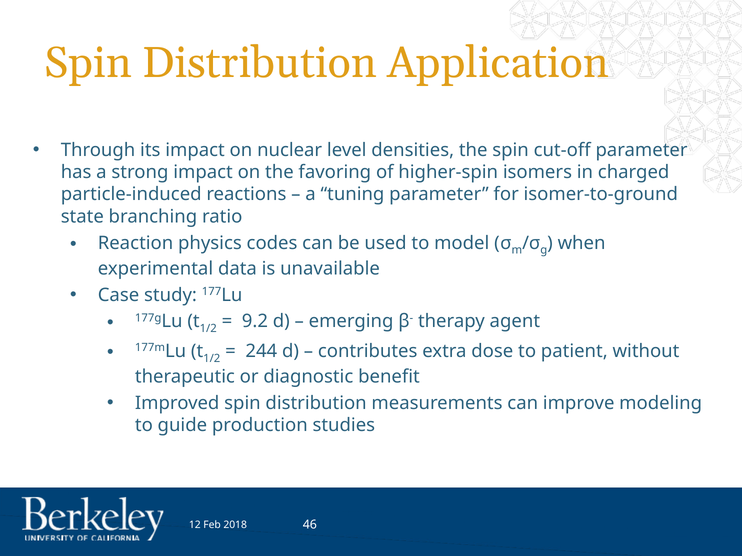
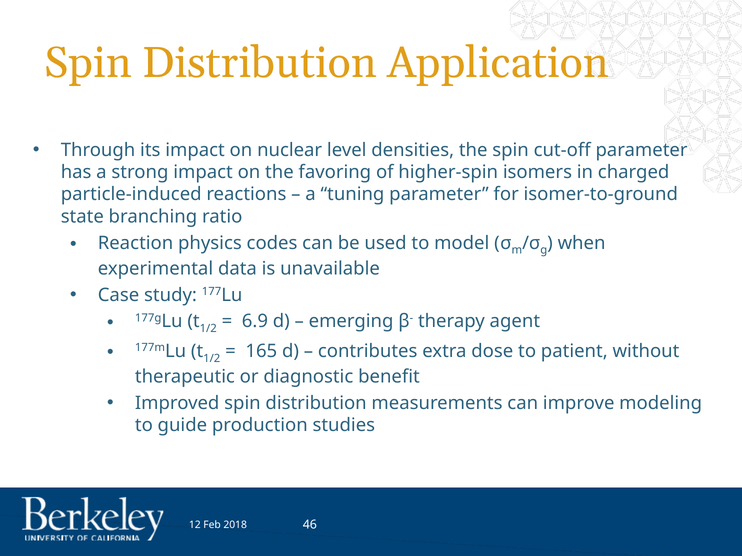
9.2: 9.2 -> 6.9 (255, 322)
244: 244 -> 165 (261, 351)
